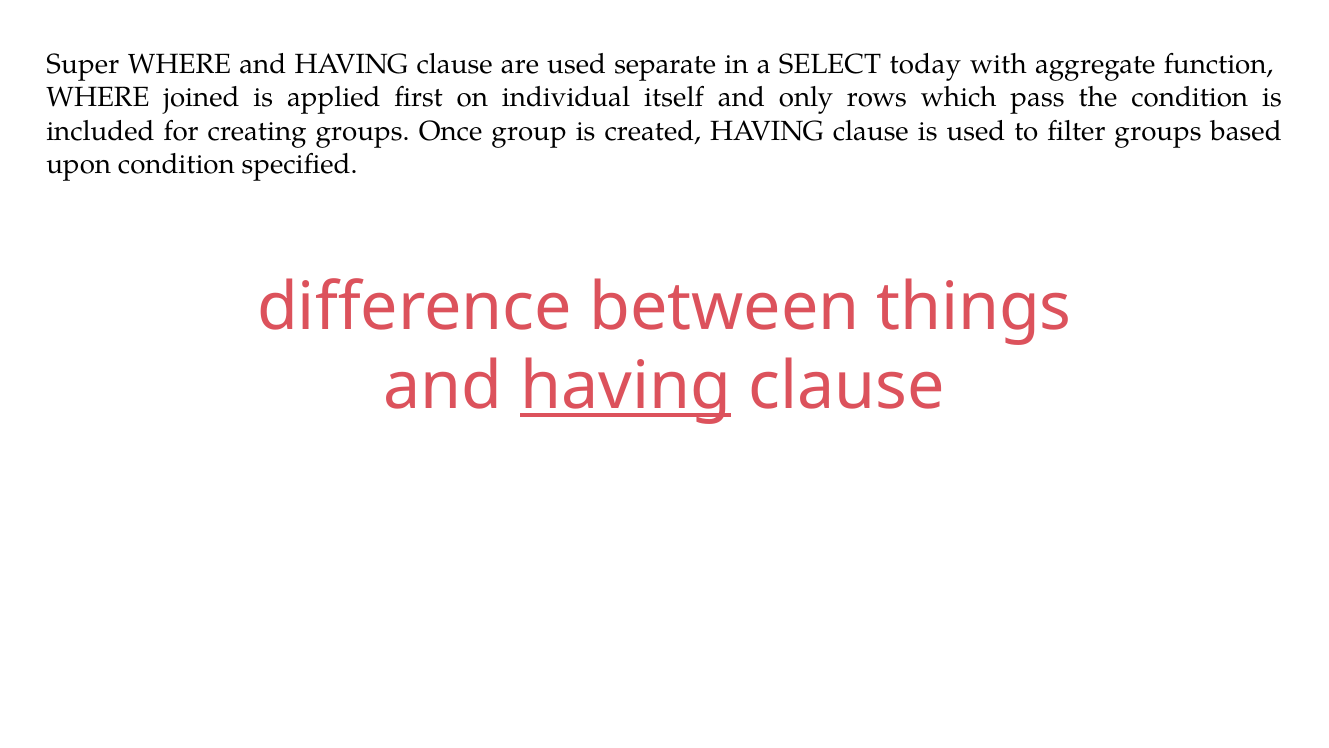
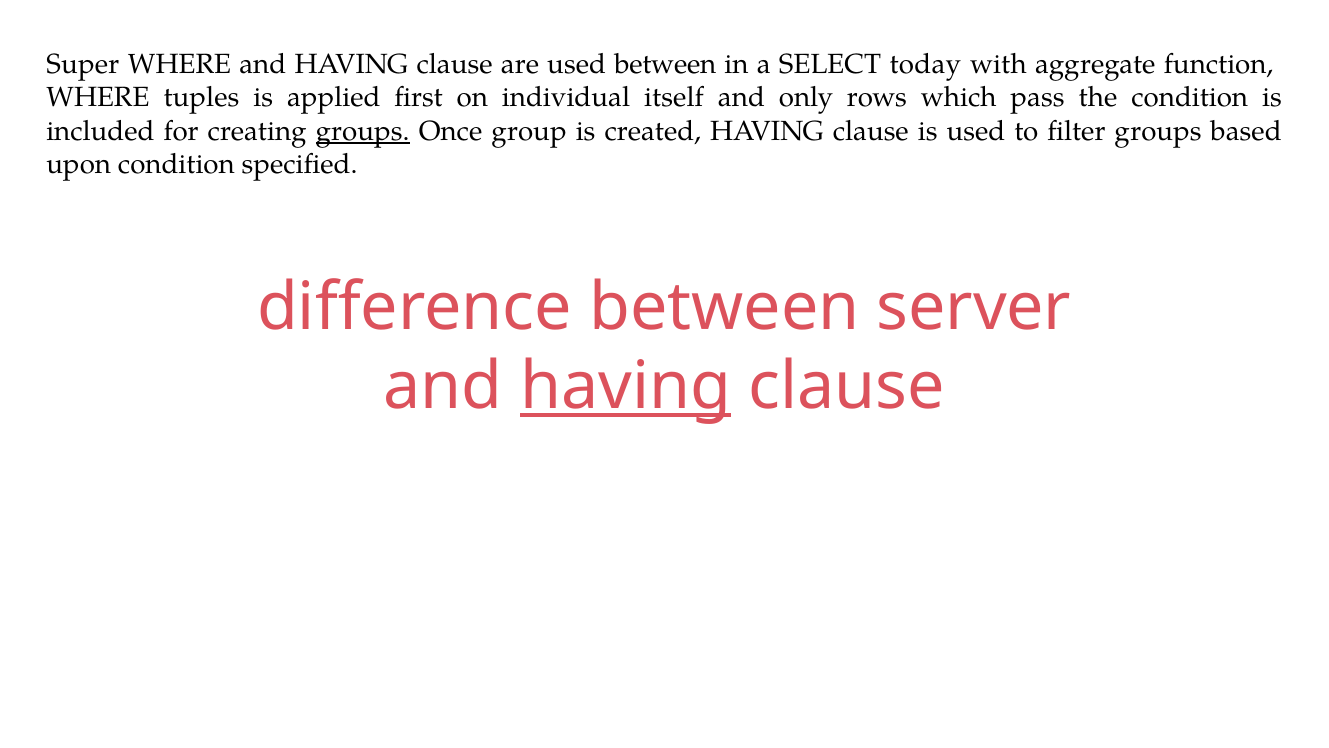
used separate: separate -> between (665, 65)
joined: joined -> tuples (202, 98)
groups underline: none -> present (363, 131)
things: things -> server (974, 307)
